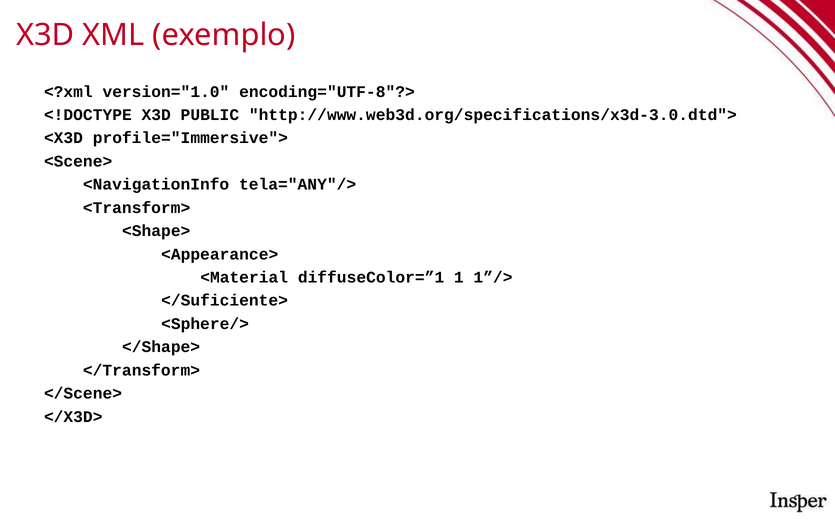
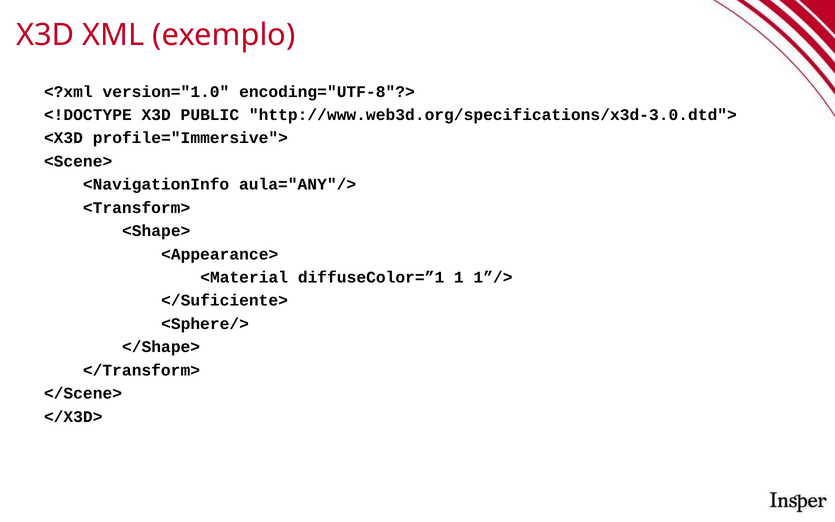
tela="ANY"/>: tela="ANY"/> -> aula="ANY"/> (298, 185)
